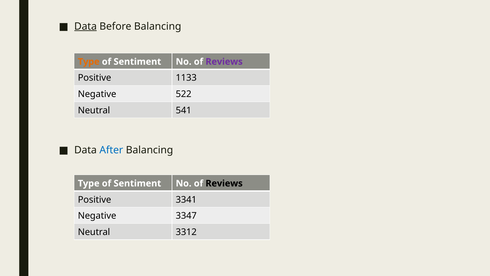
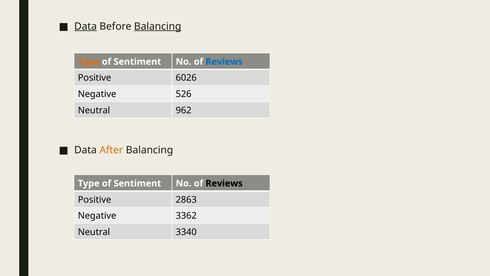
Balancing underline: none -> present (158, 26)
Reviews colour: purple -> blue (224, 62)
1133: 1133 -> 6026 (186, 78)
522: 522 -> 526 (184, 94)
541: 541 -> 962 (184, 110)
After colour: blue -> orange (111, 150)
3341: 3341 -> 2863 (186, 199)
3347: 3347 -> 3362 (186, 216)
3312: 3312 -> 3340 (186, 232)
